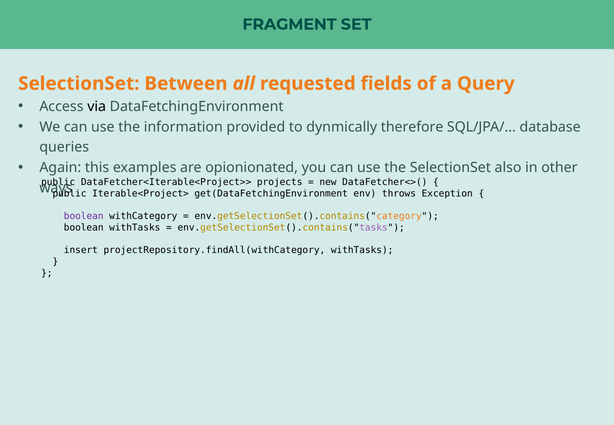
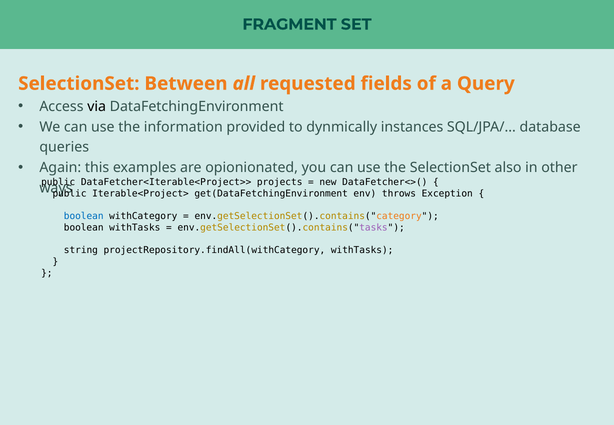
therefore: therefore -> instances (412, 127)
boolean colour: purple -> blue (84, 216)
insert: insert -> string (81, 250)
